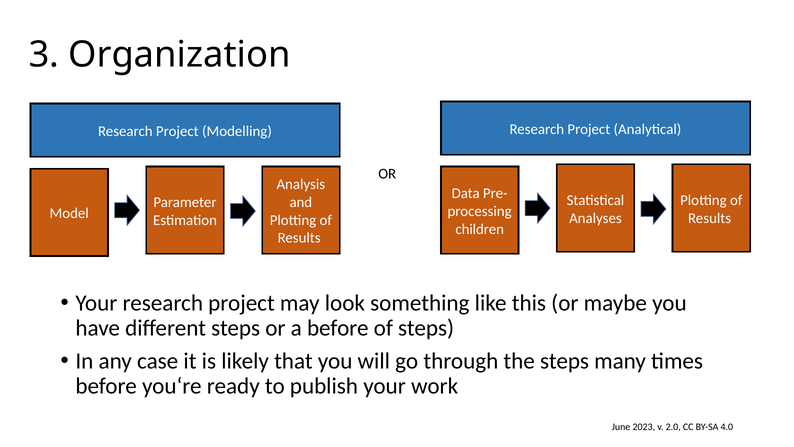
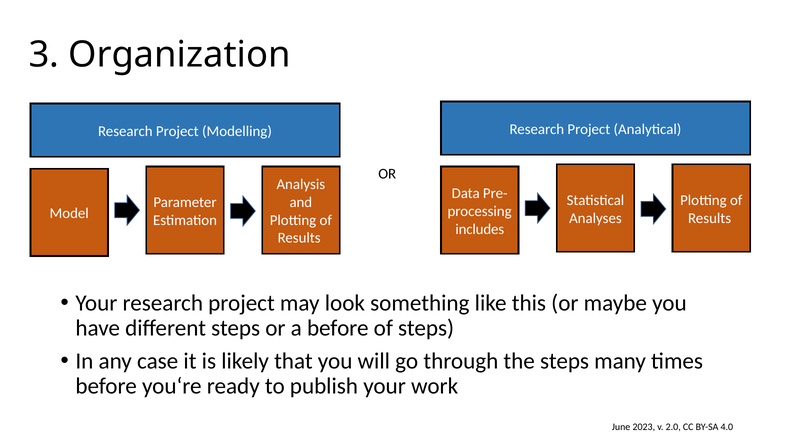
children: children -> includes (480, 229)
